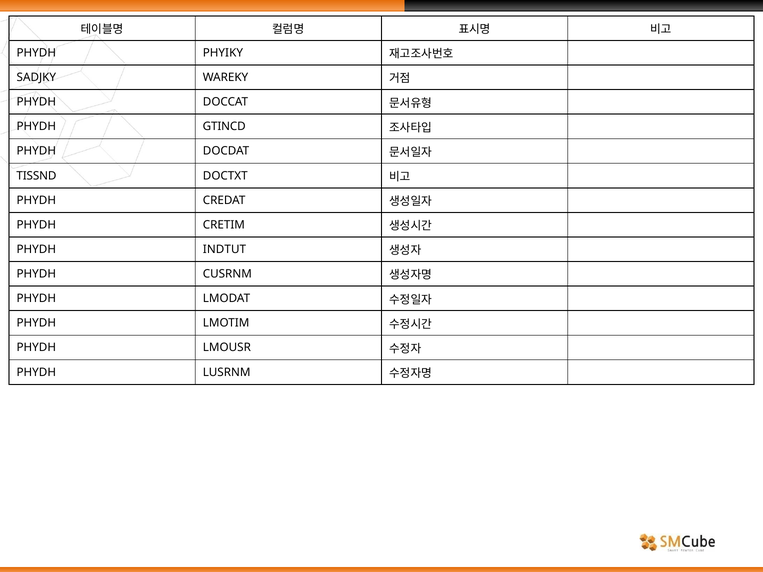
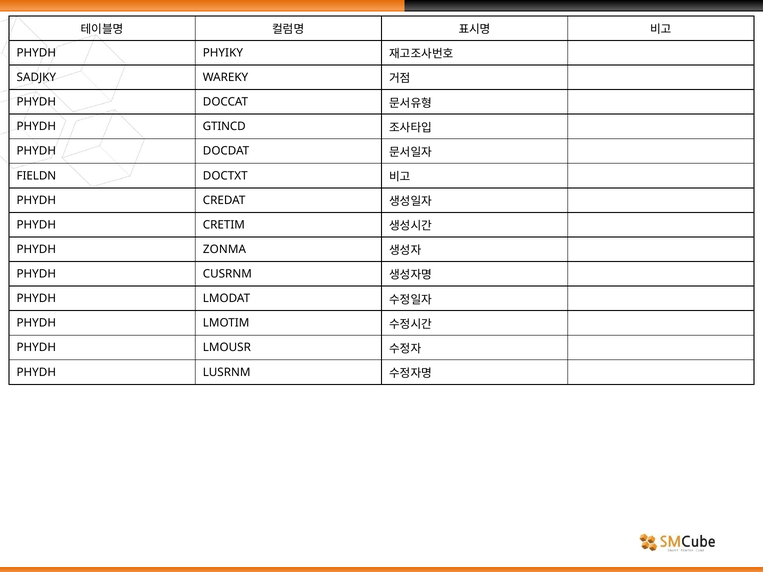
TISSND: TISSND -> FIELDN (36, 176)
INDTUT: INDTUT -> ZONMA (224, 250)
